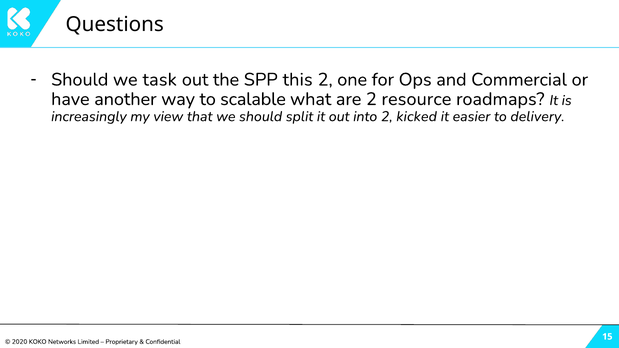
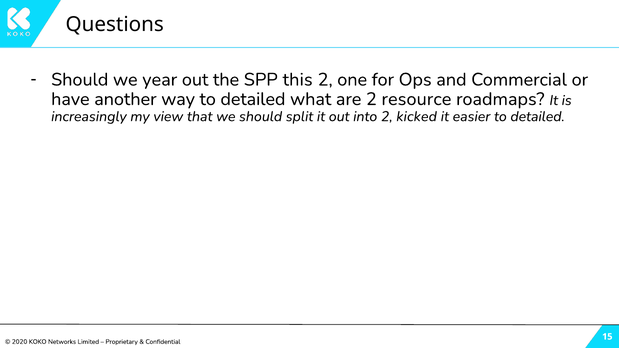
task: task -> year (160, 80)
way to scalable: scalable -> detailed (253, 99)
easier to delivery: delivery -> detailed (538, 117)
